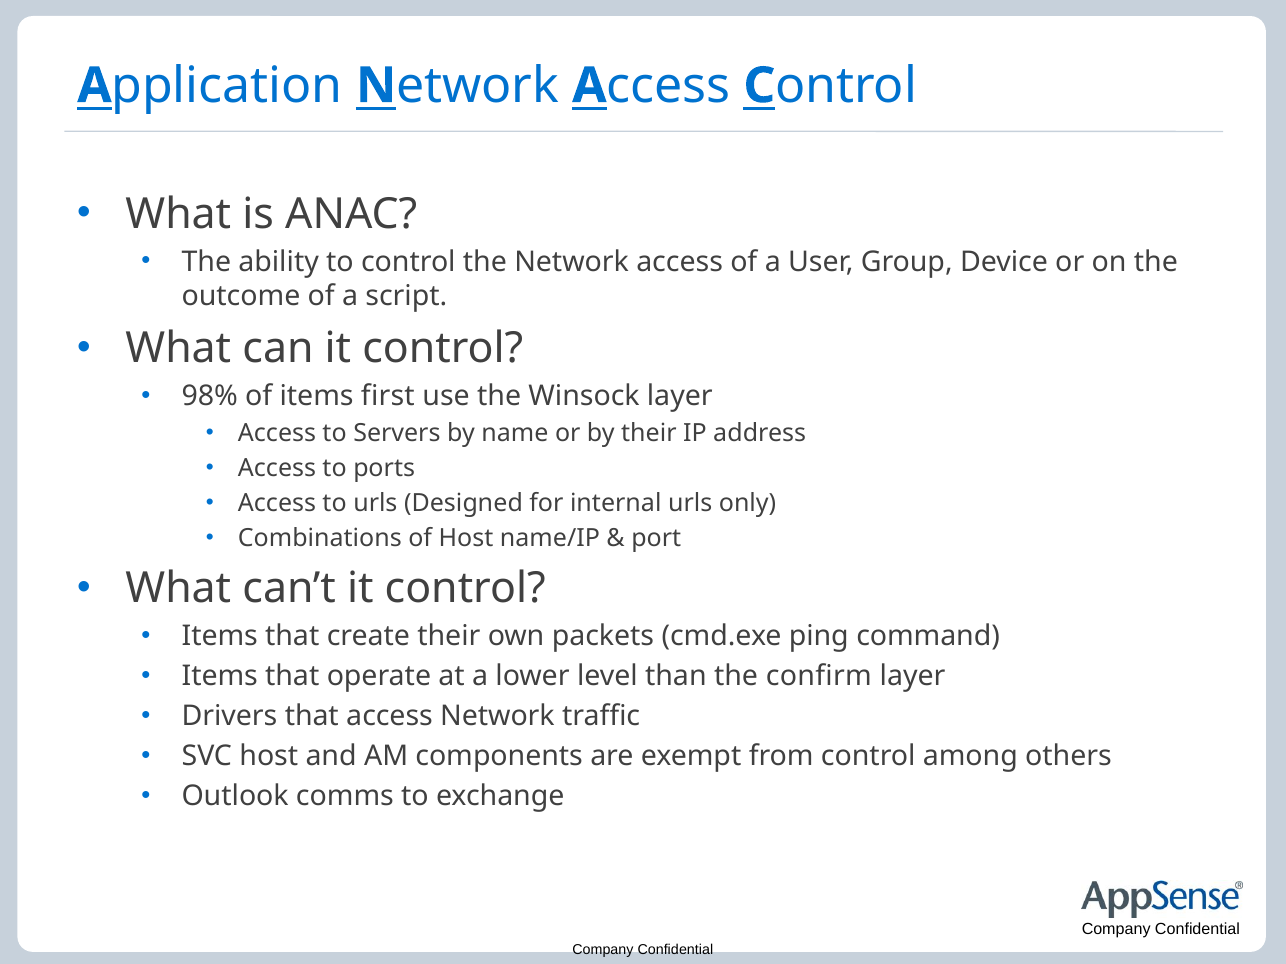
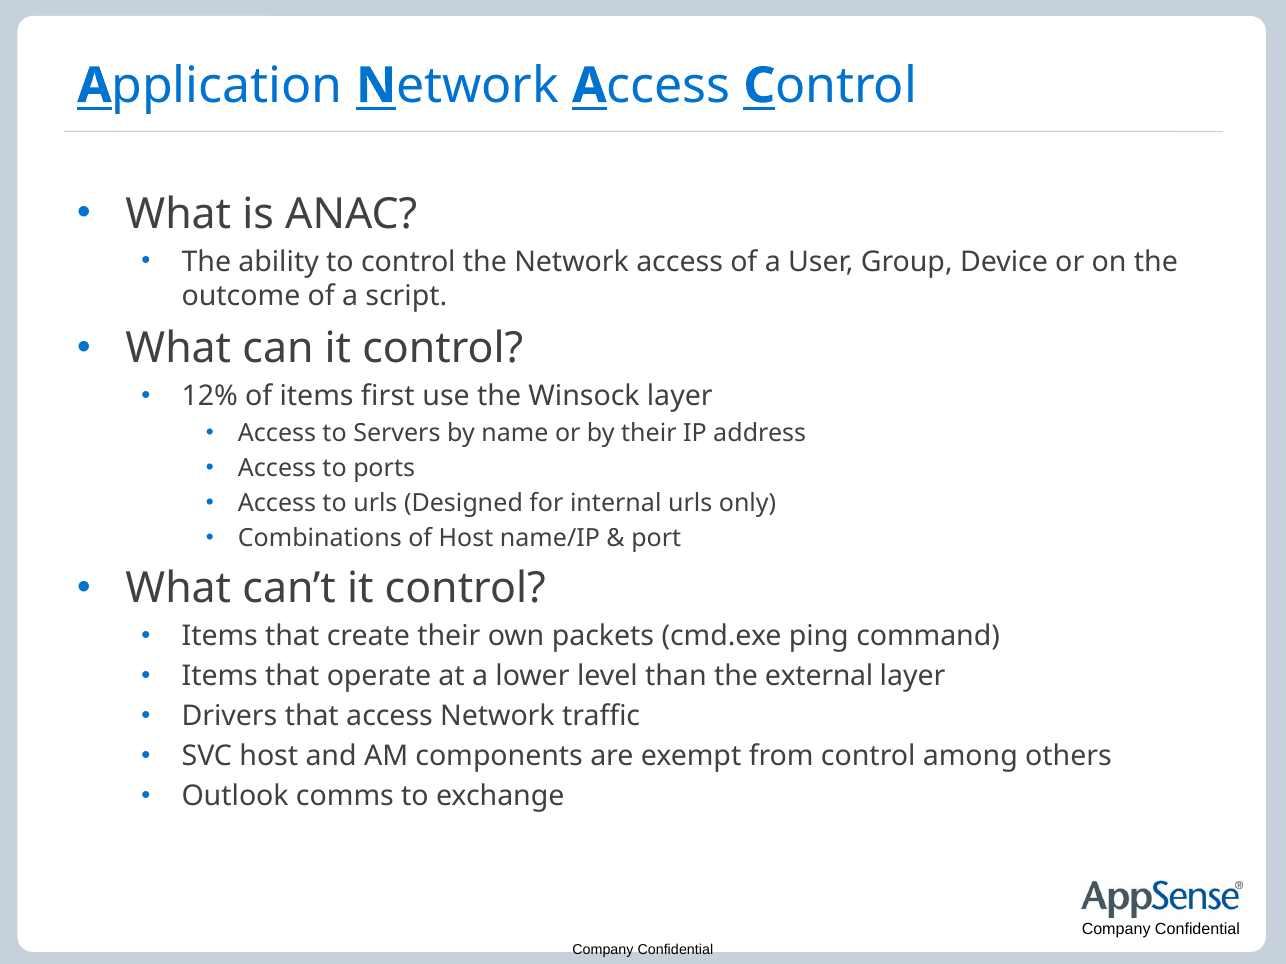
98%: 98% -> 12% (210, 396)
confirm: confirm -> external (819, 677)
